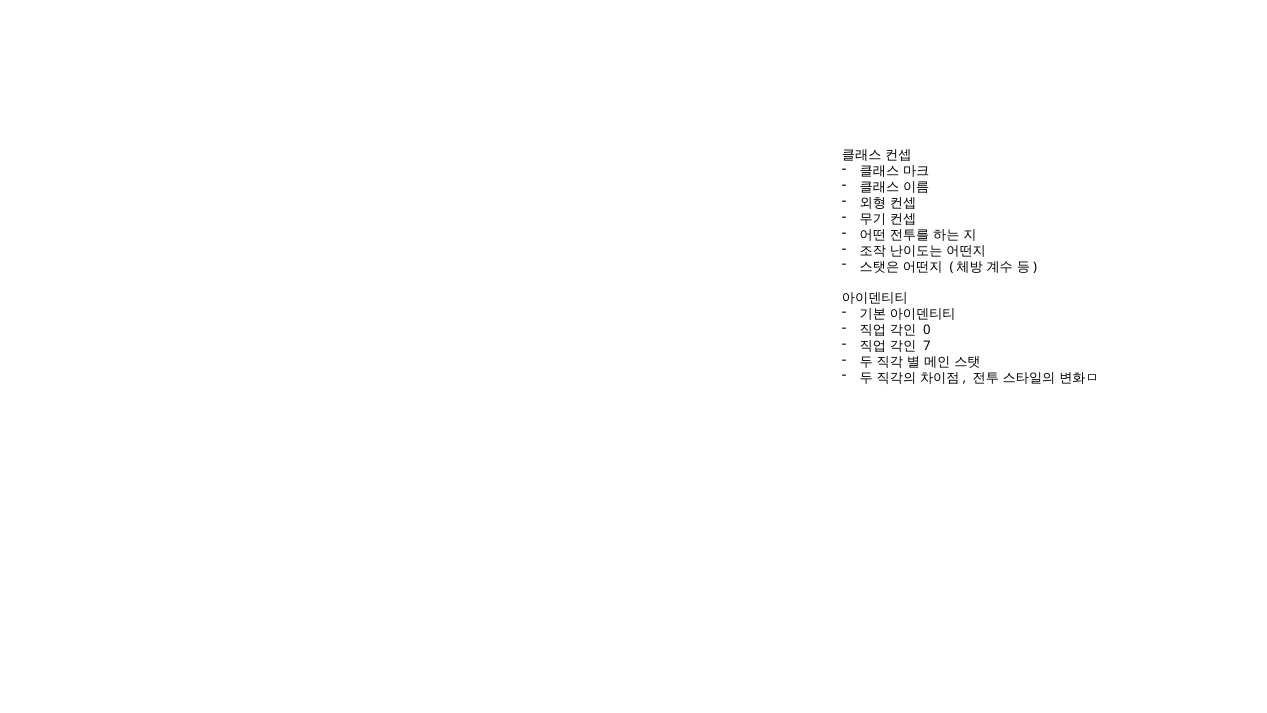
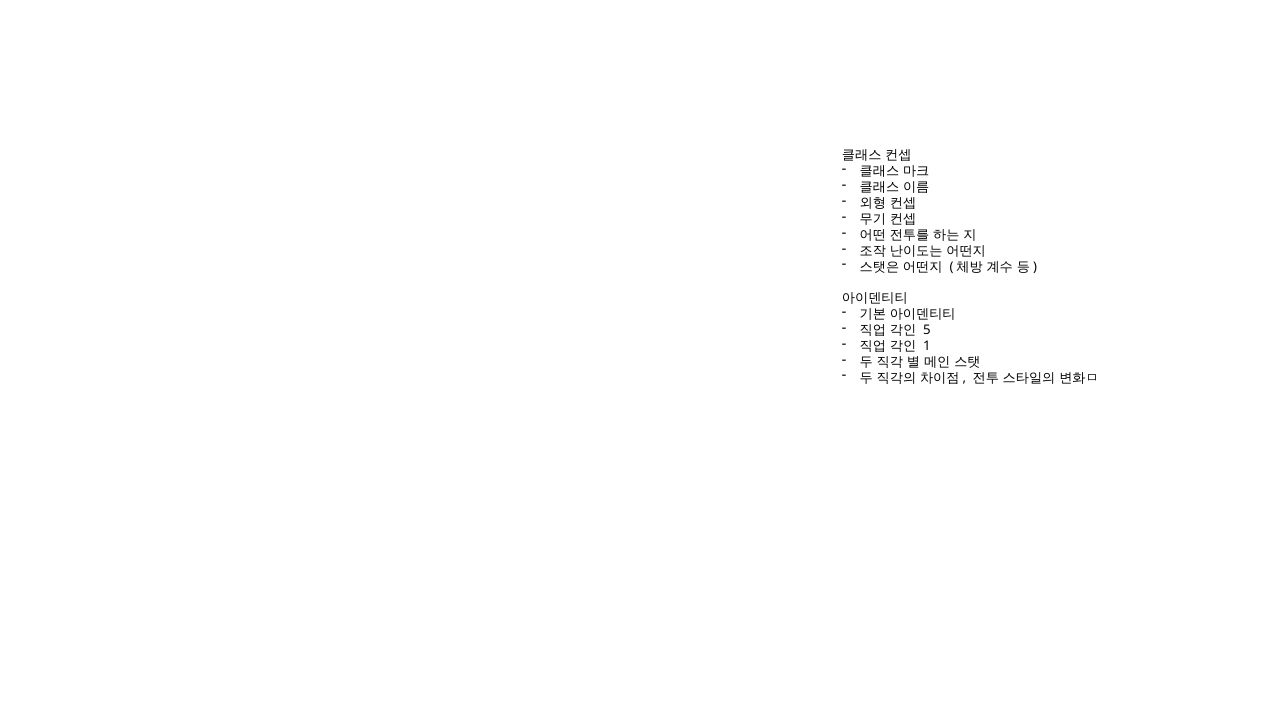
0: 0 -> 5 (927, 330)
7: 7 -> 1 (927, 346)
